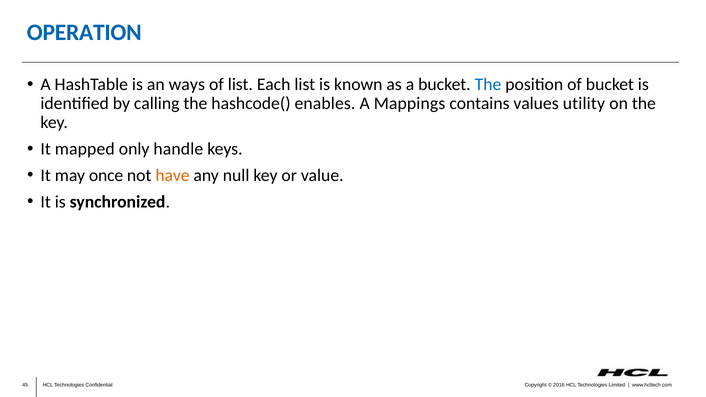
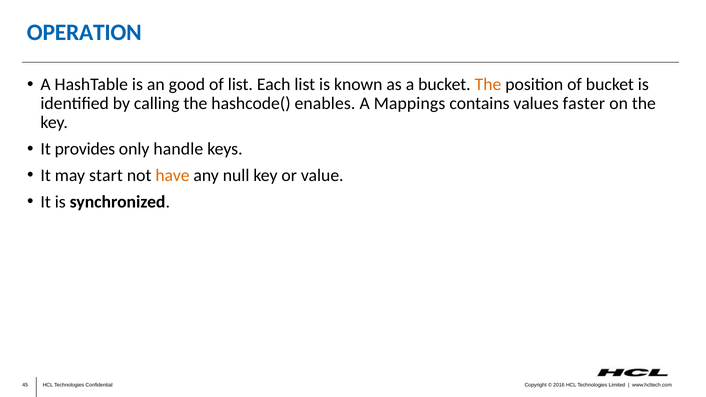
ways: ways -> good (187, 84)
The colour: blue -> orange (488, 84)
utility: utility -> faster (584, 103)
mapped: mapped -> provides (85, 149)
once: once -> start (106, 175)
